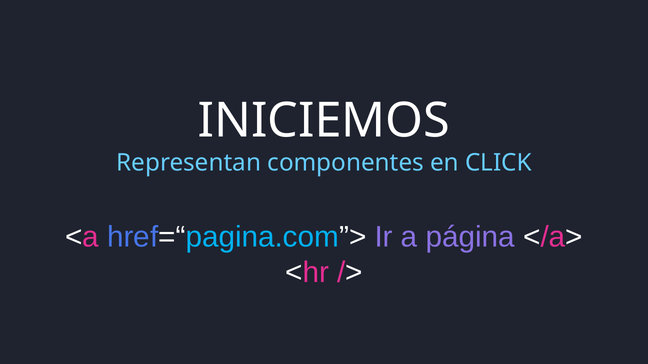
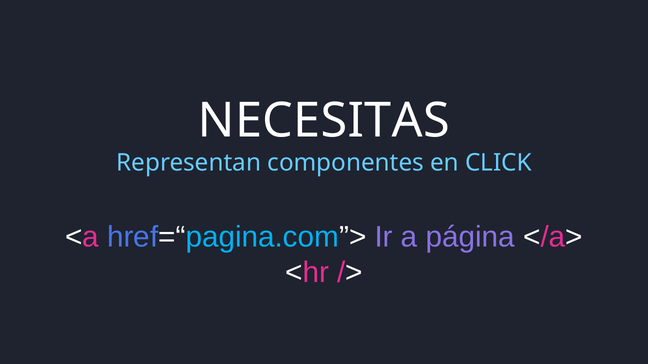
INICIEMOS: INICIEMOS -> NECESITAS (324, 121)
